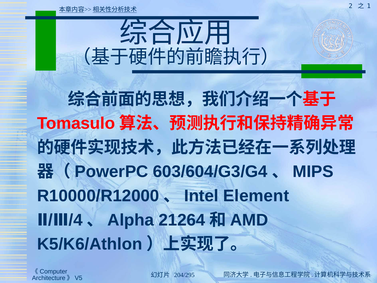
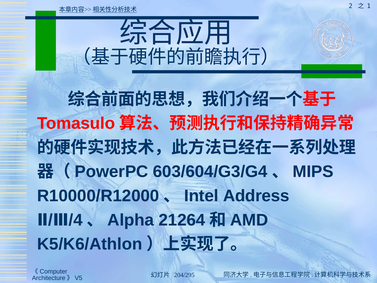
Element: Element -> Address (256, 196)
